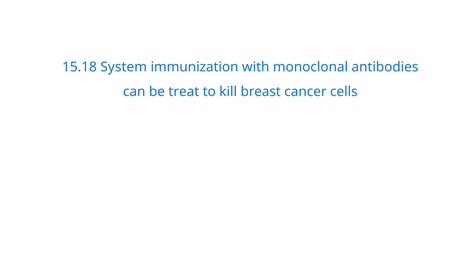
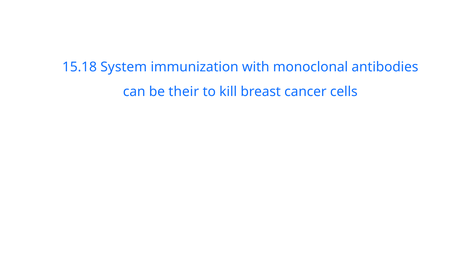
treat: treat -> their (184, 91)
